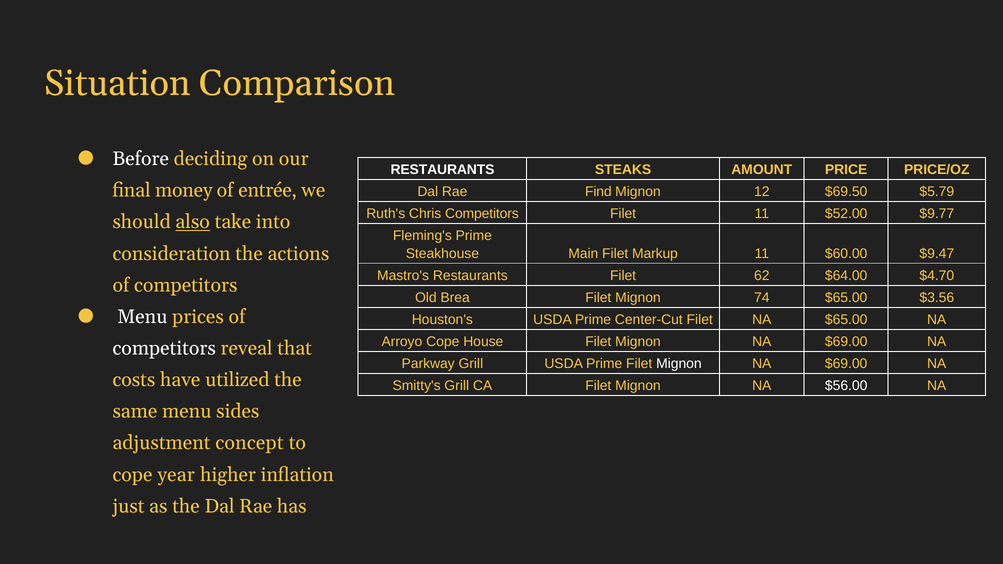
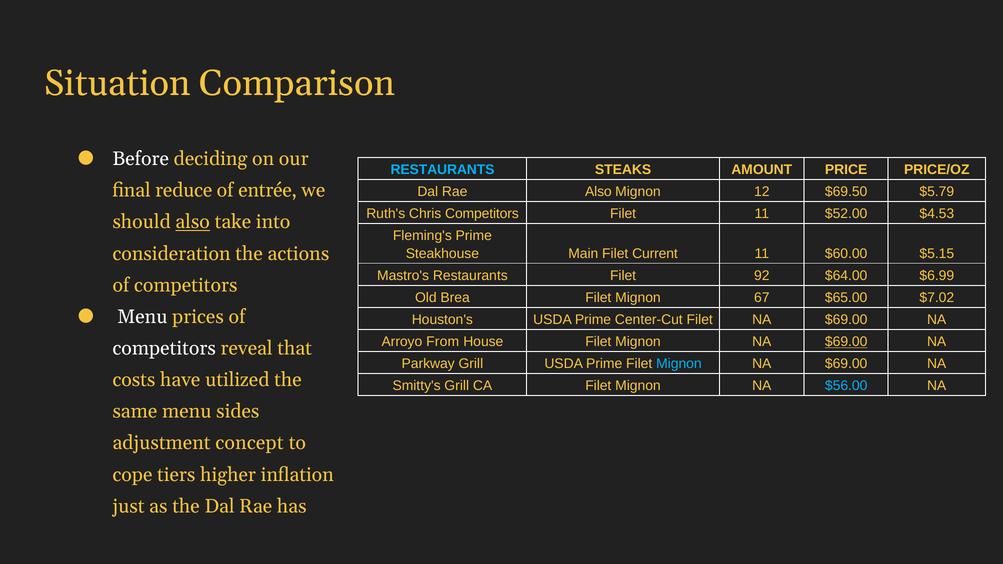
RESTAURANTS colour: white -> light blue (442, 170)
money: money -> reduce (184, 190)
Rae Find: Find -> Also (598, 192)
$9.77: $9.77 -> $4.53 (937, 214)
Markup: Markup -> Current (655, 254)
$9.47: $9.47 -> $5.15 (937, 254)
62: 62 -> 92 (762, 276)
$4.70: $4.70 -> $6.99 (937, 276)
74: 74 -> 67 (762, 298)
$3.56: $3.56 -> $7.02 (937, 298)
Filet NA $65.00: $65.00 -> $69.00 (846, 320)
Arroyo Cope: Cope -> From (443, 342)
$69.00 underline: none -> present (846, 342)
Mignon colour: white -> light blue (679, 364)
$56.00 colour: white -> light blue (846, 386)
year: year -> tiers (176, 475)
